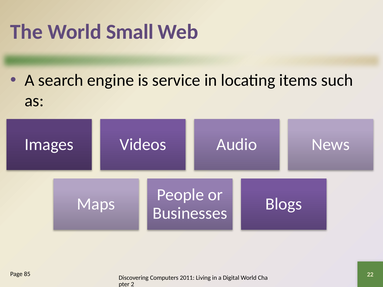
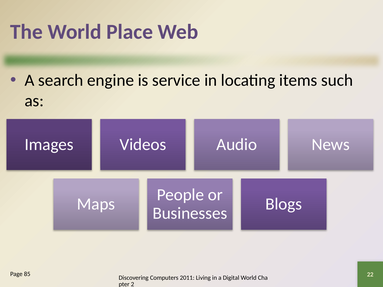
Small: Small -> Place (130, 32)
